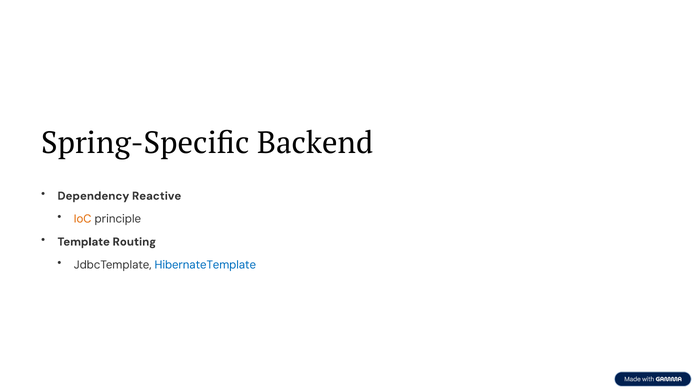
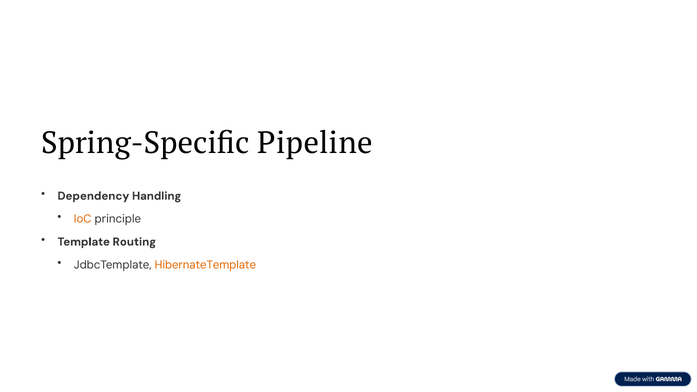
Backend: Backend -> Pipeline (315, 143)
Reactive: Reactive -> Handling (157, 196)
HibernateTemplate colour: blue -> orange (205, 265)
